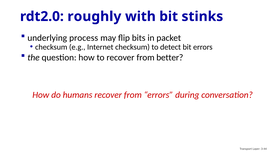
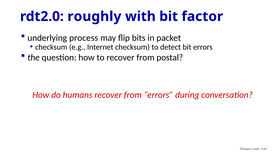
stinks: stinks -> factor (202, 16)
better: better -> postal (170, 58)
